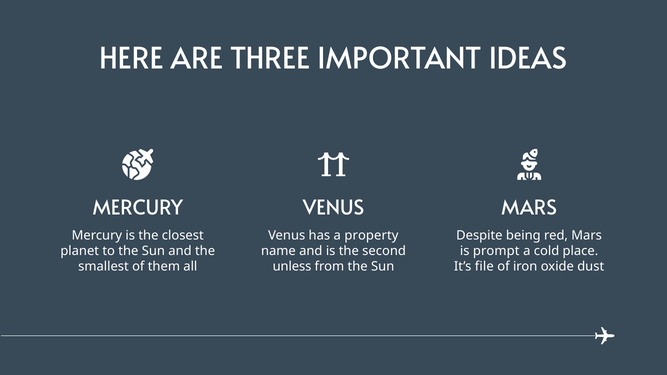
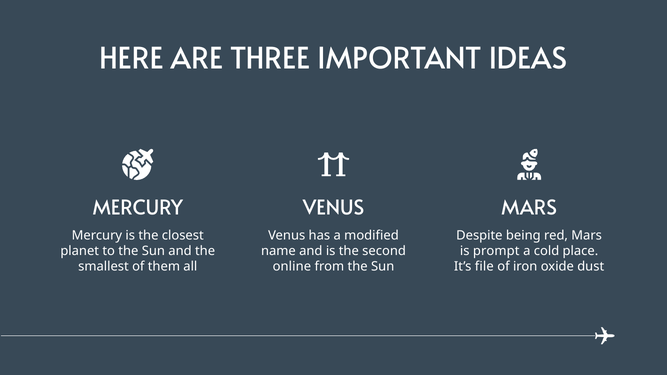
property: property -> modified (371, 235)
unless: unless -> online (292, 267)
